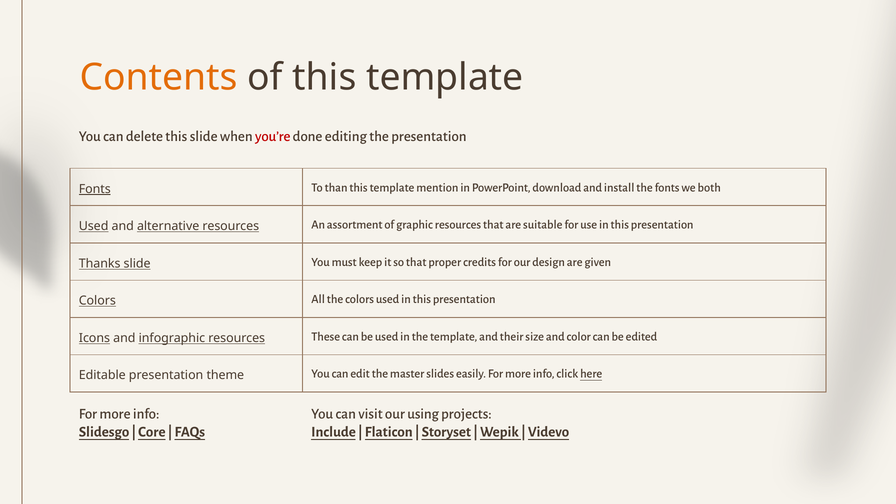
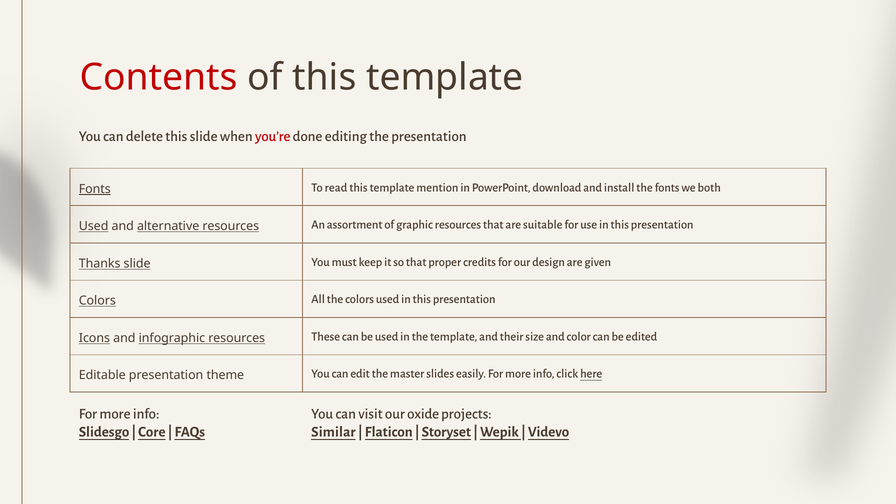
Contents colour: orange -> red (159, 78)
than: than -> read (336, 187)
using: using -> oxide (423, 414)
Include: Include -> Similar (333, 432)
